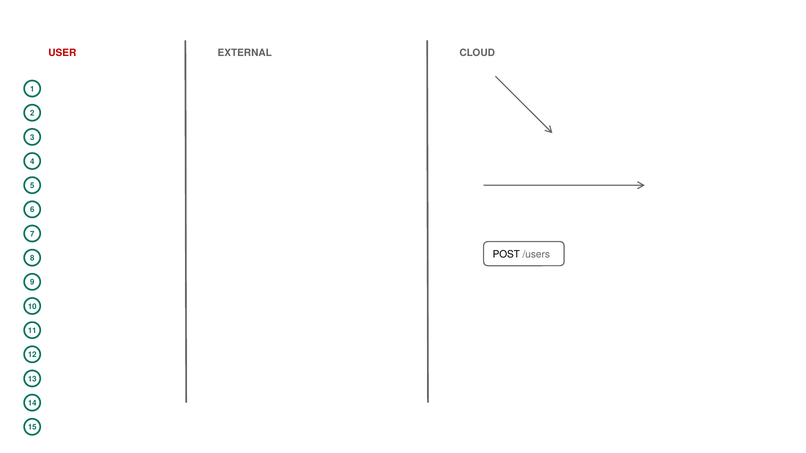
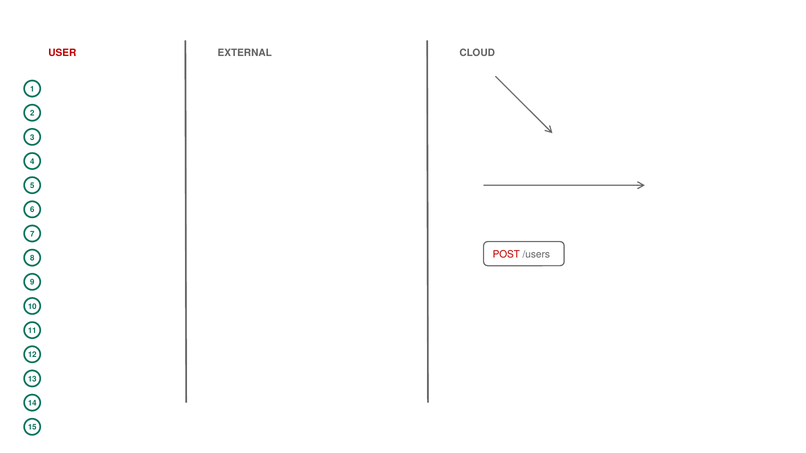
POST colour: black -> red (506, 255)
